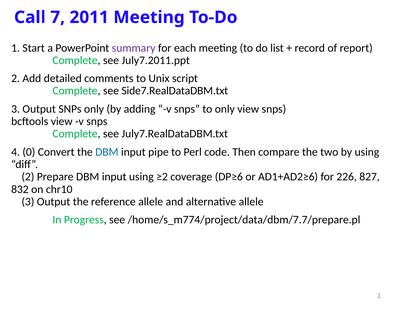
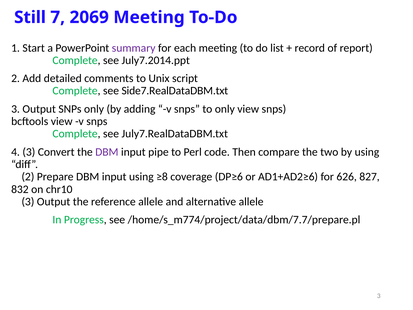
Call: Call -> Still (30, 17)
2011: 2011 -> 2069 (89, 17)
July7.2011.ppt: July7.2011.ppt -> July7.2014.ppt (156, 60)
4 0: 0 -> 3 (29, 152)
DBM colour: blue -> purple (107, 152)
≥2: ≥2 -> ≥8 (162, 177)
226: 226 -> 626 (347, 177)
